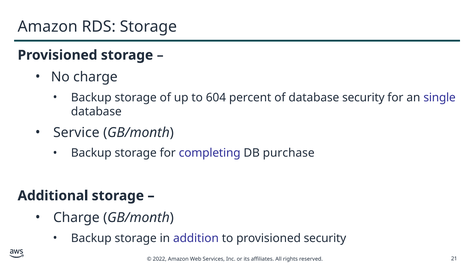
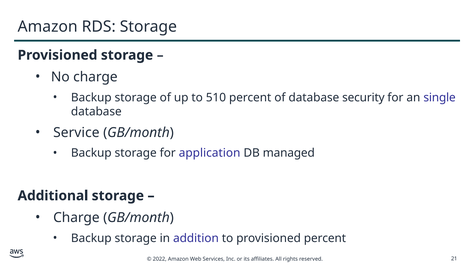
604: 604 -> 510 (216, 97)
completing: completing -> application (210, 153)
purchase: purchase -> managed (289, 153)
provisioned security: security -> percent (325, 238)
